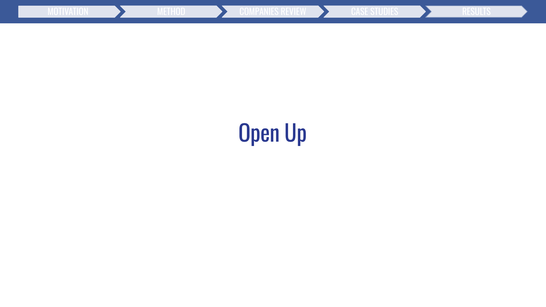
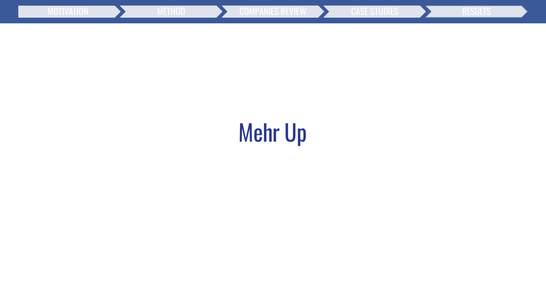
Open: Open -> Mehr (259, 134)
